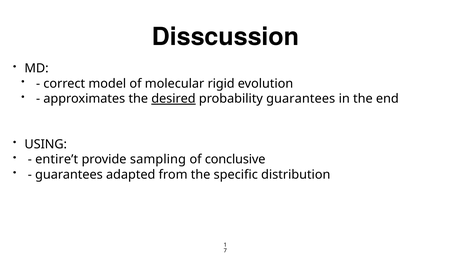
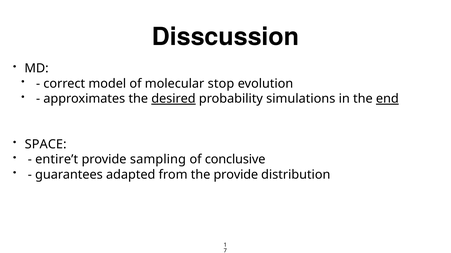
rigid: rigid -> stop (221, 84)
probability guarantees: guarantees -> simulations (301, 99)
end underline: none -> present (387, 99)
USING: USING -> SPACE (46, 145)
the specific: specific -> provide (236, 175)
